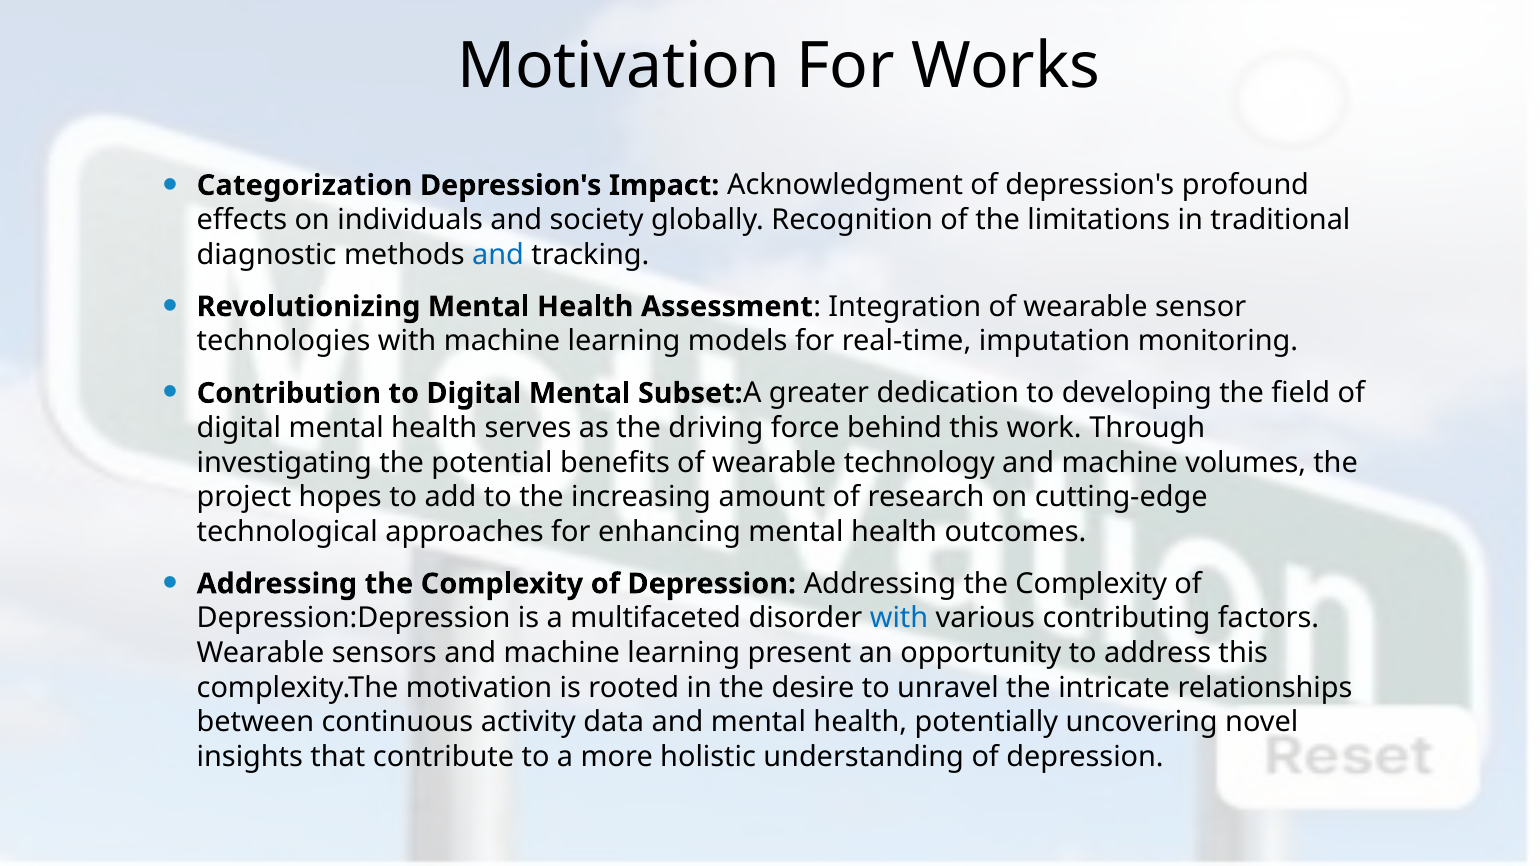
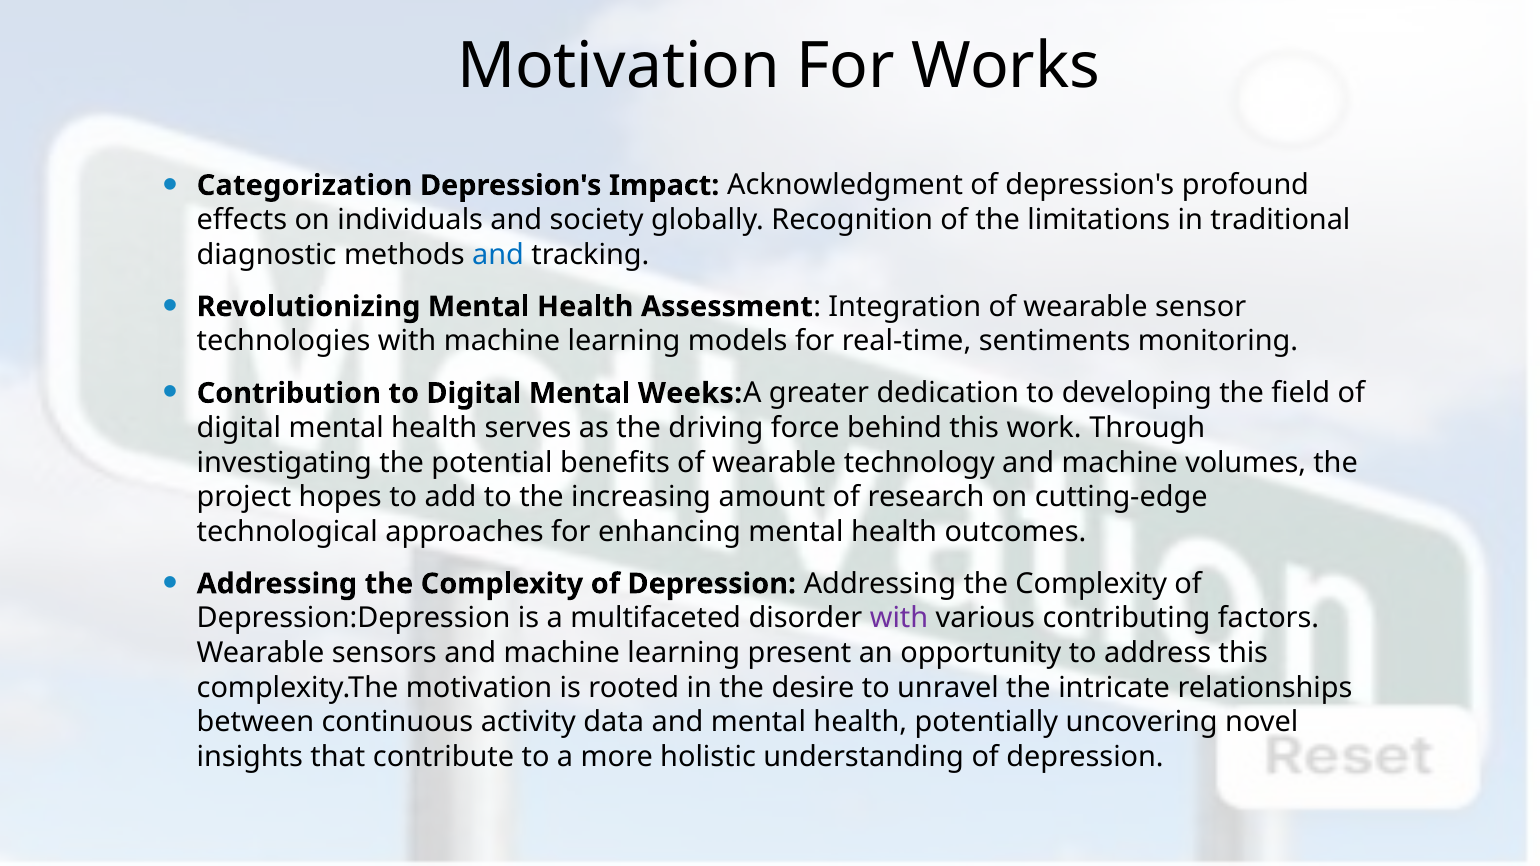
imputation: imputation -> sentiments (1055, 341)
Subset: Subset -> Weeks (690, 393)
with colour: blue -> purple (899, 619)
